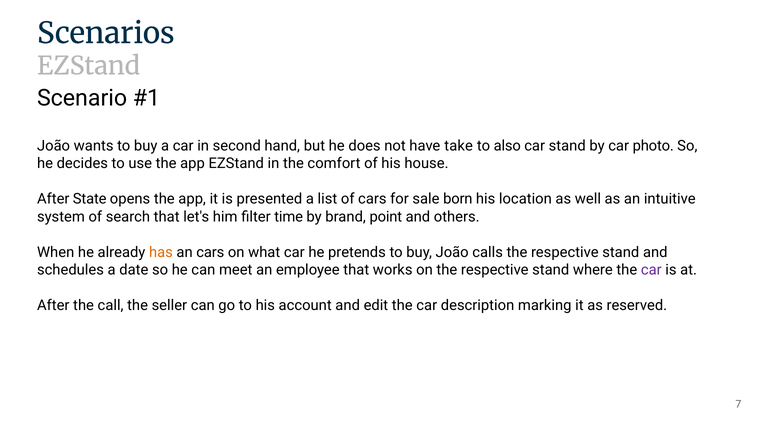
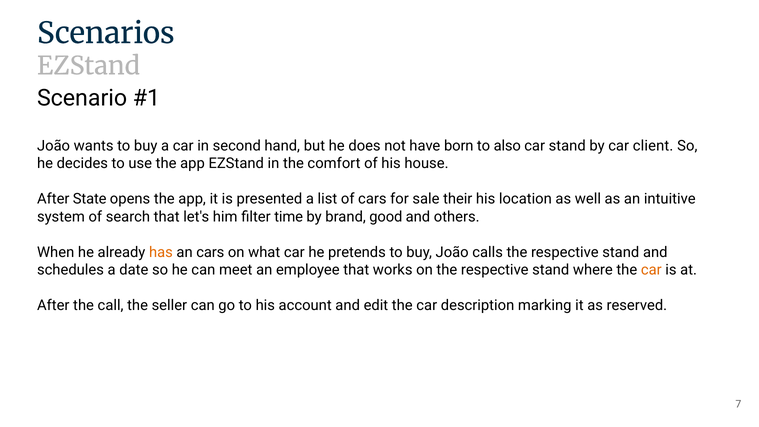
take: take -> born (459, 146)
photo: photo -> client (653, 146)
born: born -> their (458, 199)
point: point -> good (386, 217)
car colour: purple -> orange (651, 270)
